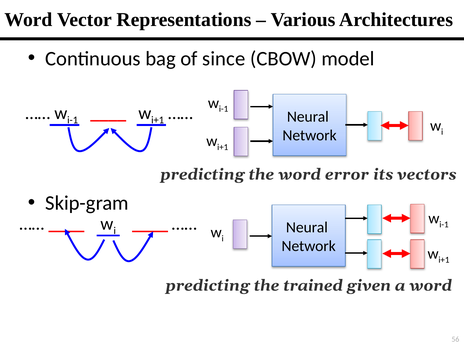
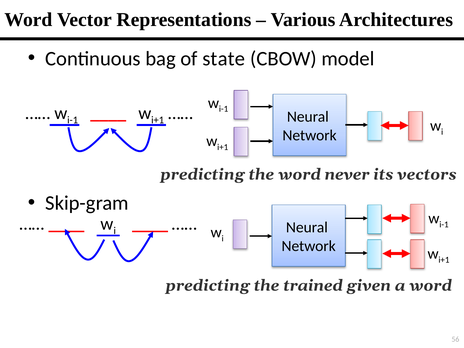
since: since -> state (224, 59)
error: error -> never (347, 174)
